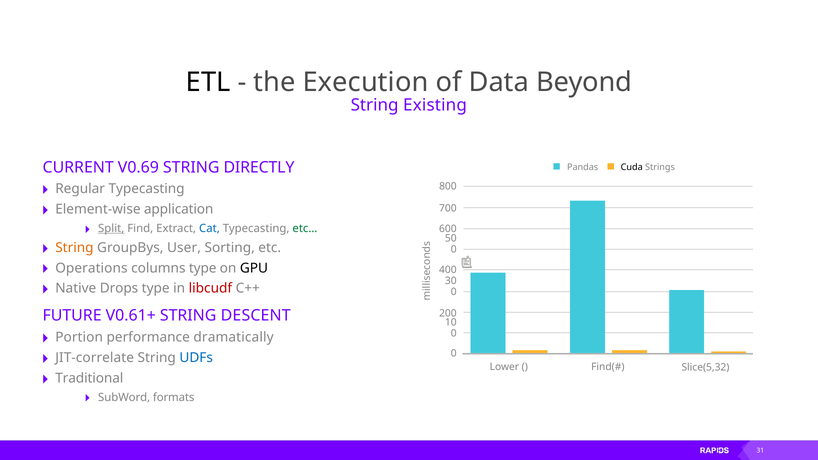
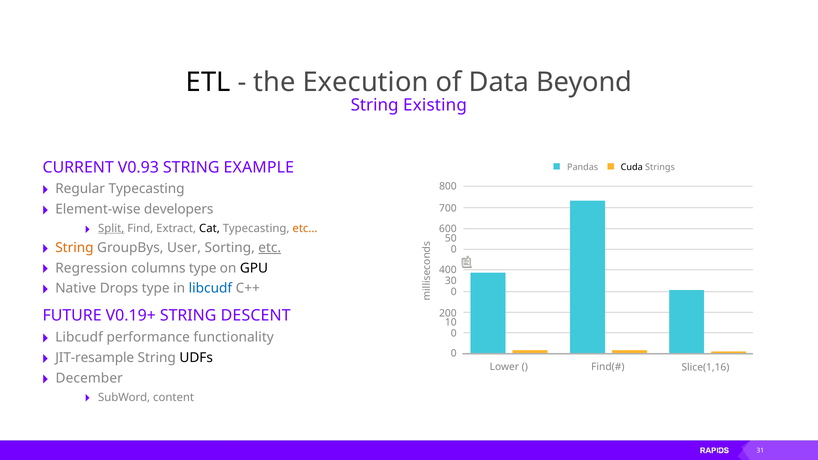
V0.69: V0.69 -> V0.93 (138, 167)
DIRECTLY: DIRECTLY -> EXAMPLE (259, 167)
application: application -> developers (179, 209)
Cat colour: blue -> black (209, 229)
etc… colour: green -> orange (305, 229)
etc underline: none -> present (270, 248)
Operations: Operations -> Regression (91, 268)
libcudf colour: red -> blue (210, 289)
V0.61+: V0.61+ -> V0.19+ (131, 316)
Portion: Portion -> Libcudf (79, 337)
dramatically: dramatically -> functionality (234, 337)
JIT-correlate: JIT-correlate -> JIT-resample (95, 358)
UDFs colour: blue -> black (196, 358)
Slice(5,32: Slice(5,32 -> Slice(1,16 (705, 367)
Traditional: Traditional -> December (89, 378)
formats: formats -> content (174, 397)
